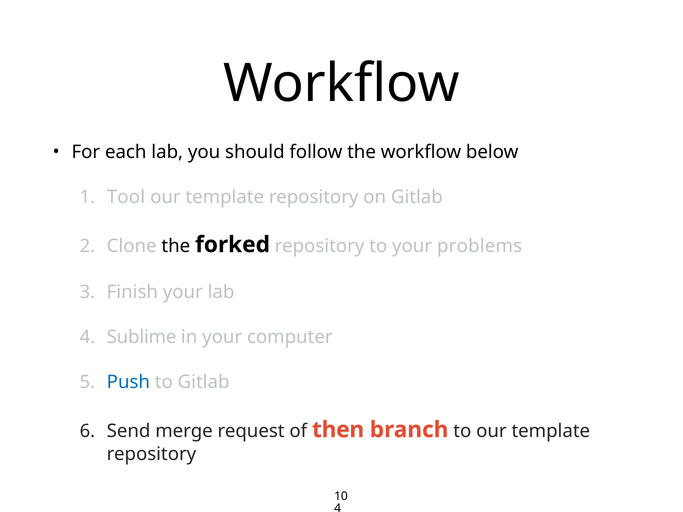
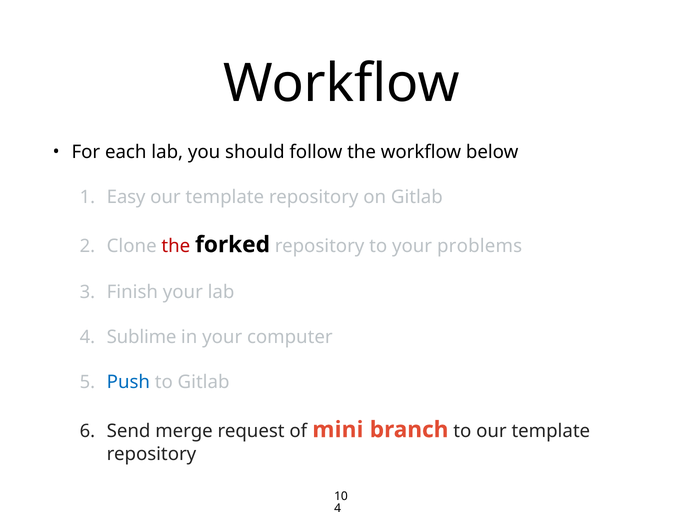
Tool: Tool -> Easy (126, 197)
the colour: black -> red (176, 246)
then: then -> mini (338, 430)
